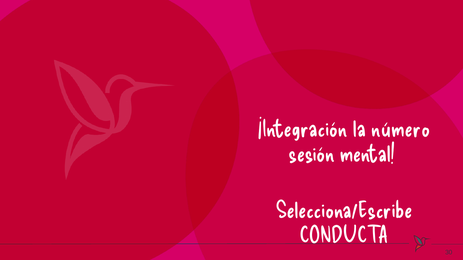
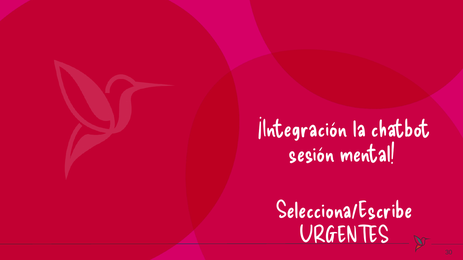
número: número -> chatbot (401, 129)
CONDUCTA: CONDUCTA -> URGENTES (344, 236)
